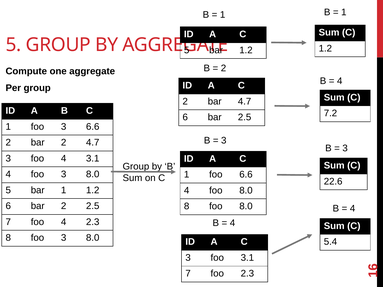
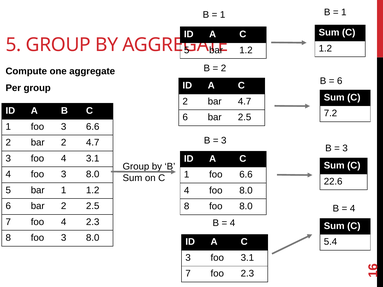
4: 4 -> 6 (340, 81)
